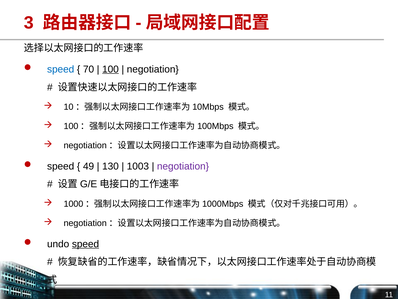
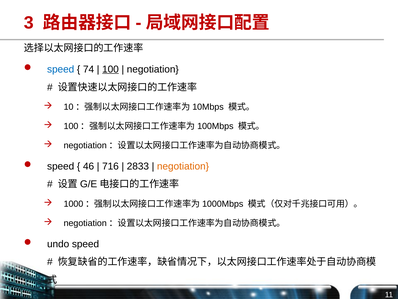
70: 70 -> 74 (89, 69)
49: 49 -> 46 (89, 166)
130: 130 -> 716 (110, 166)
1003: 1003 -> 2833 (138, 166)
negotiation colour: purple -> orange (183, 166)
speed underline: present -> none (85, 244)
